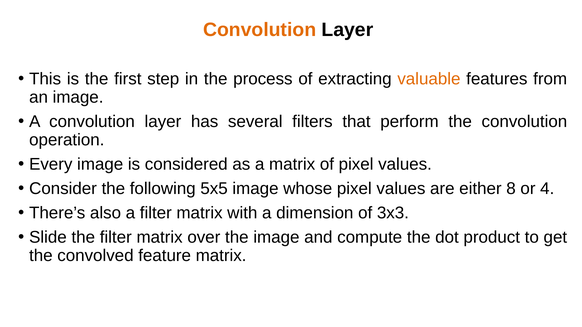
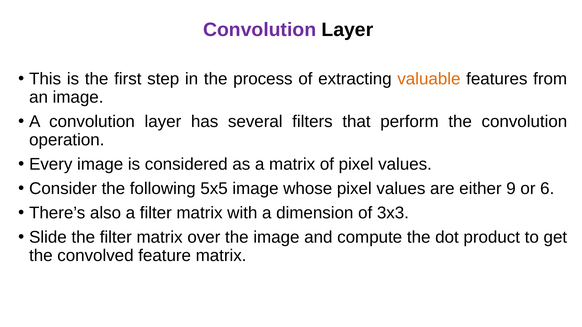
Convolution colour: orange -> purple (260, 30)
8: 8 -> 9 (511, 189)
4: 4 -> 6 (547, 189)
